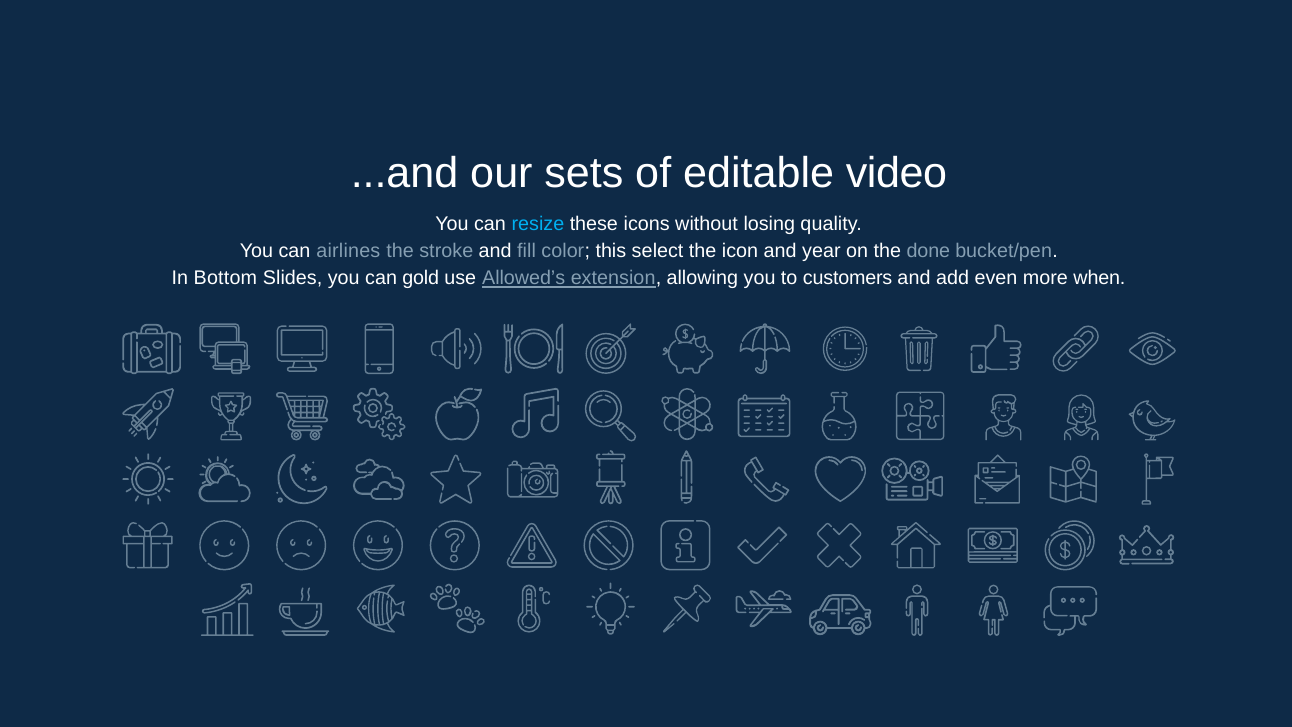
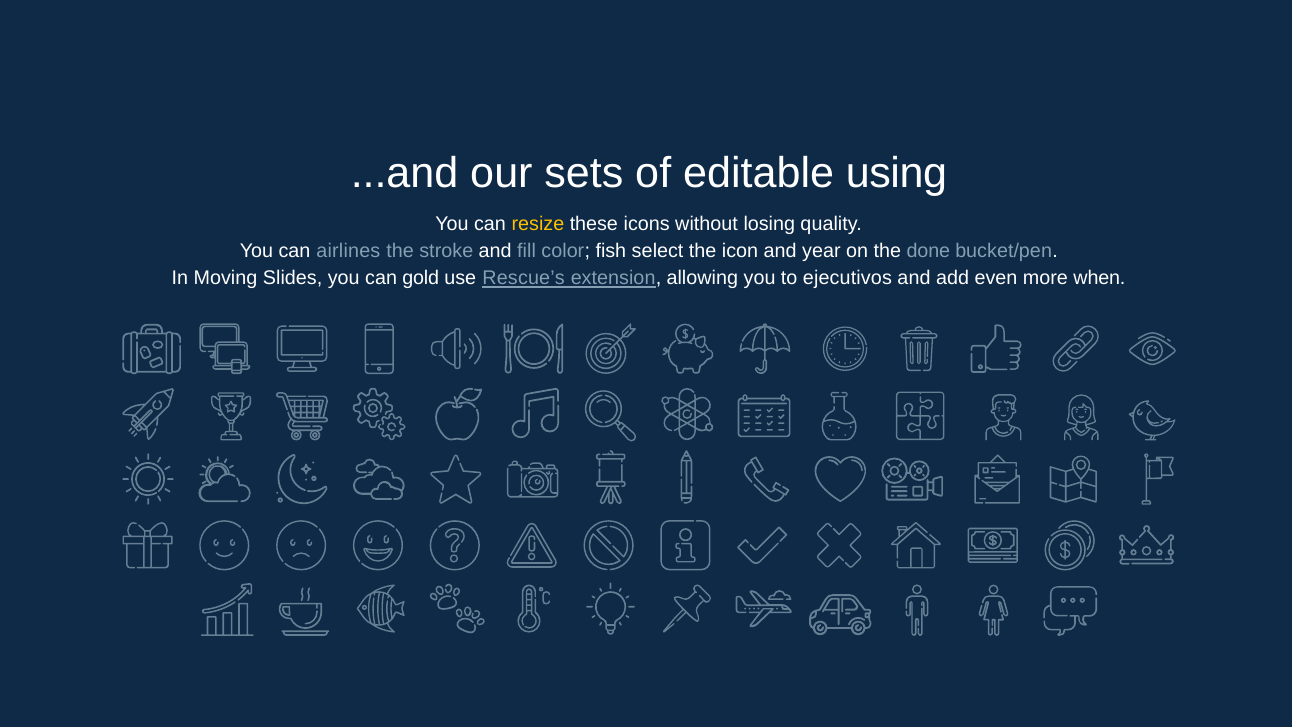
video: video -> using (896, 174)
resize colour: light blue -> yellow (538, 224)
this: this -> fish (611, 251)
Bottom: Bottom -> Moving (225, 278)
Allowed’s: Allowed’s -> Rescue’s (524, 278)
customers: customers -> ejecutivos (847, 278)
